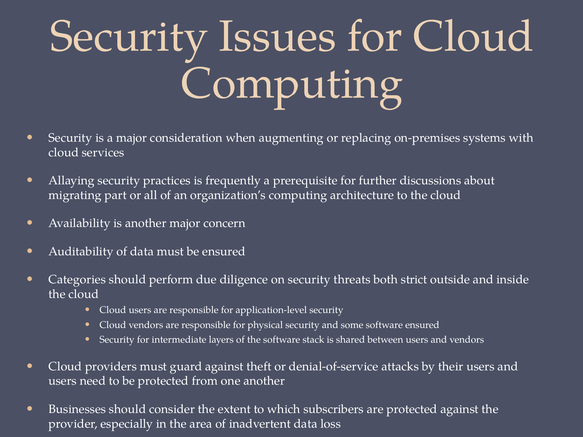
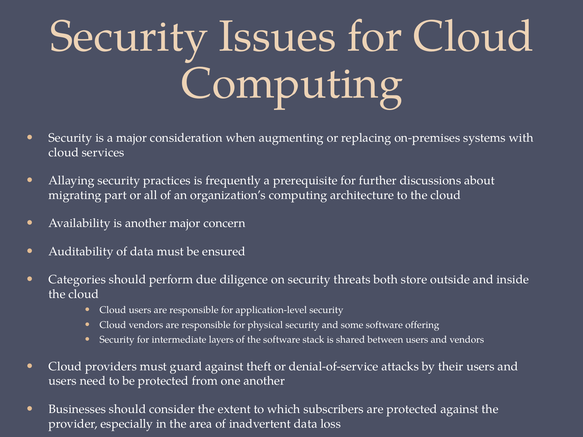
strict: strict -> store (414, 280)
software ensured: ensured -> offering (422, 325)
